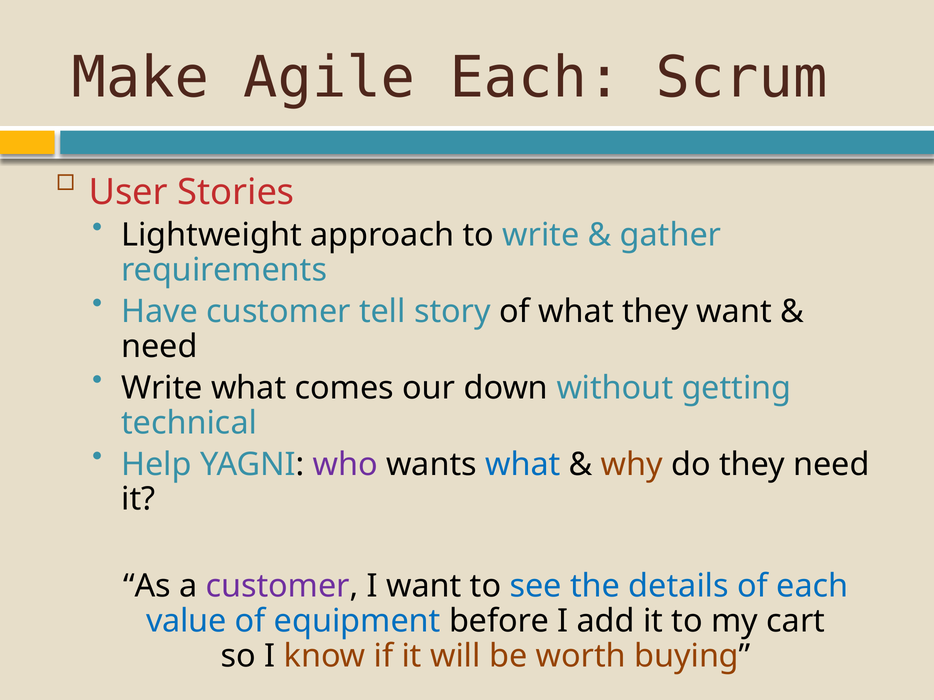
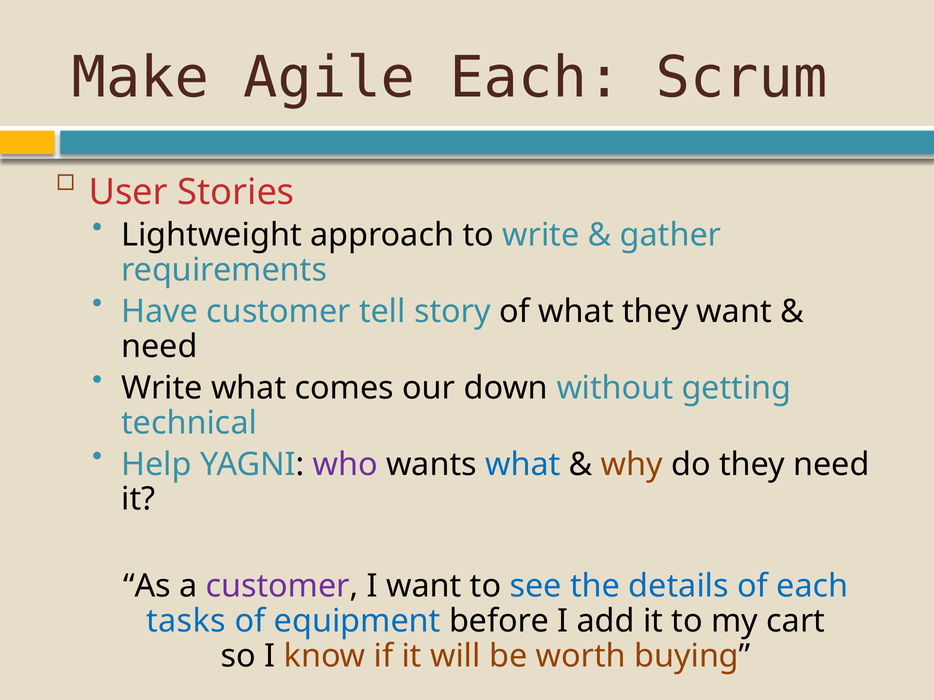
value: value -> tasks (186, 621)
